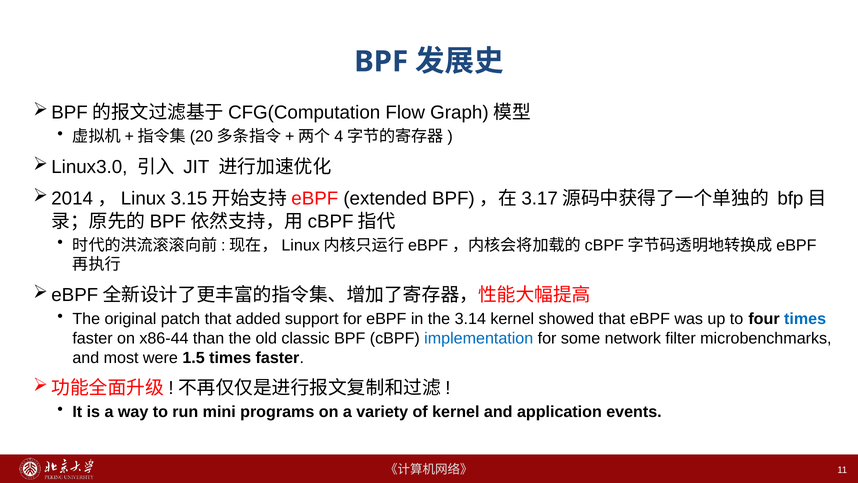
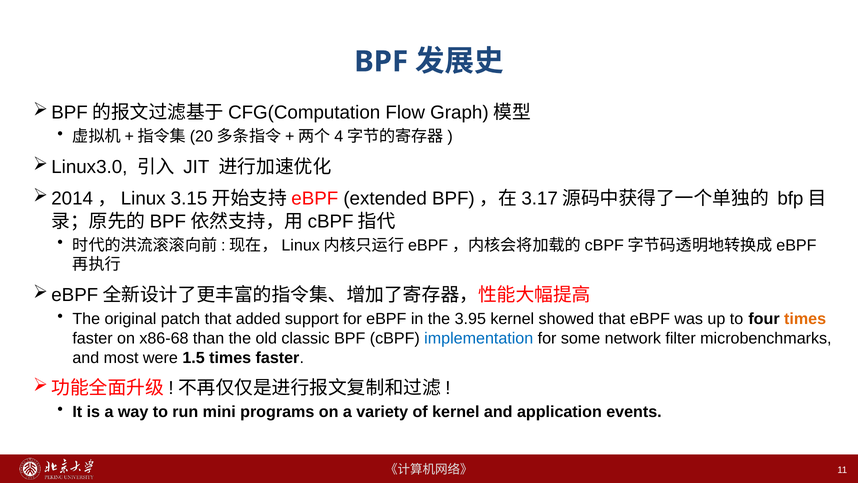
3.14: 3.14 -> 3.95 (470, 319)
times colour: blue -> orange (805, 319)
x86-44: x86-44 -> x86-68 (164, 338)
